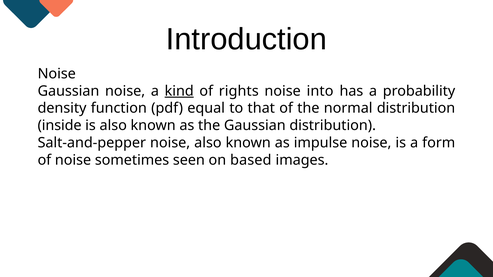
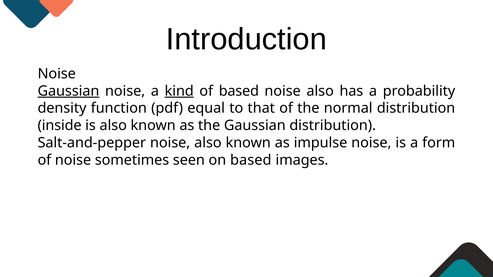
Gaussian underline: none -> present (68, 91)
of rights: rights -> based (239, 91)
into: into -> also (320, 91)
